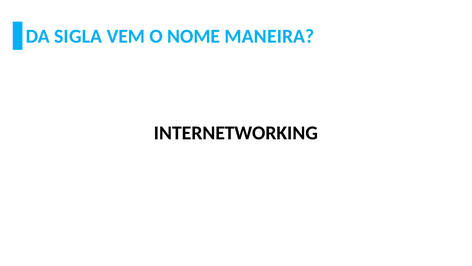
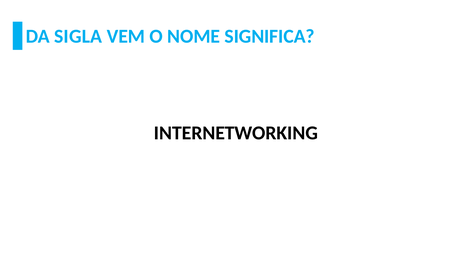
MANEIRA: MANEIRA -> SIGNIFICA (270, 36)
